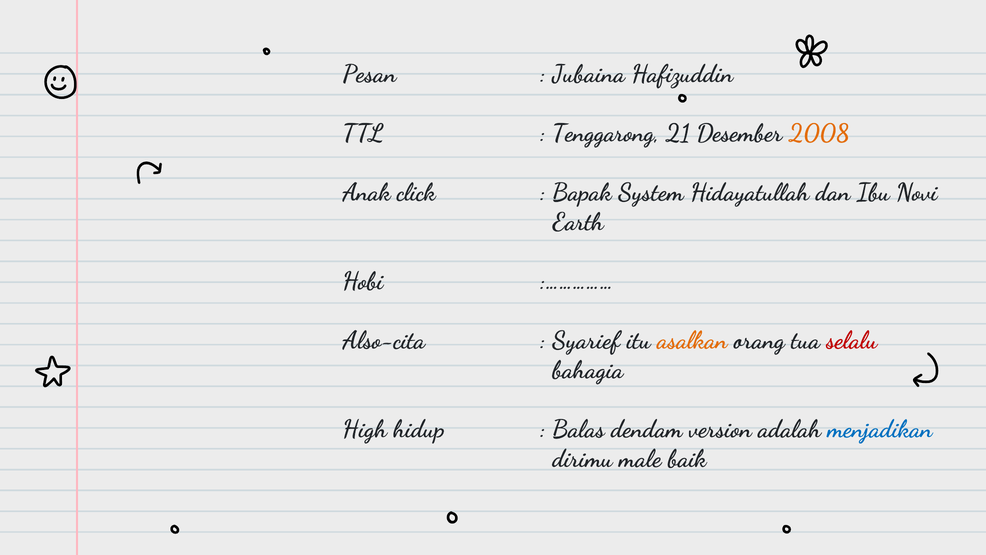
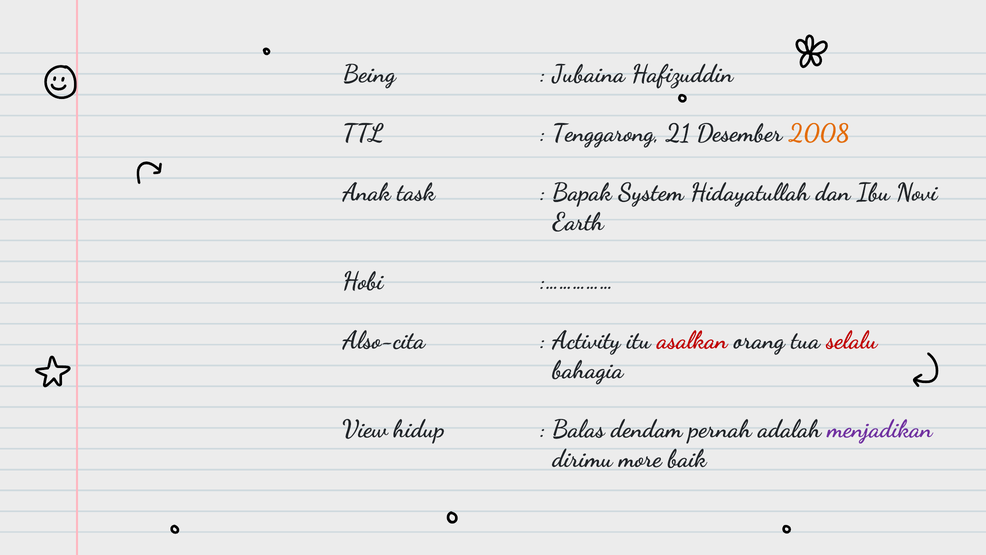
Pesan: Pesan -> Being (369, 73)
click: click -> task (416, 192)
Syarief: Syarief -> Activity (586, 340)
asalkan colour: orange -> red (692, 340)
High: High -> View (365, 428)
version: version -> pernah (720, 428)
menjadikan colour: blue -> purple (880, 428)
male: male -> more (640, 458)
